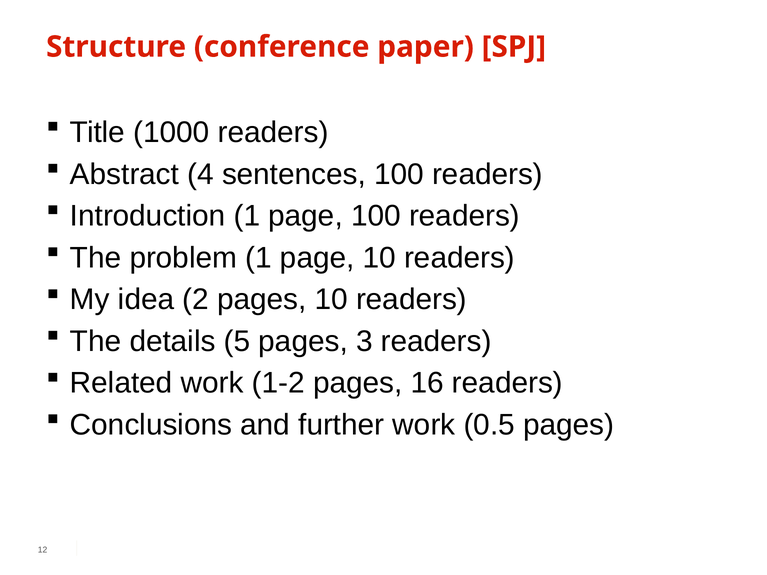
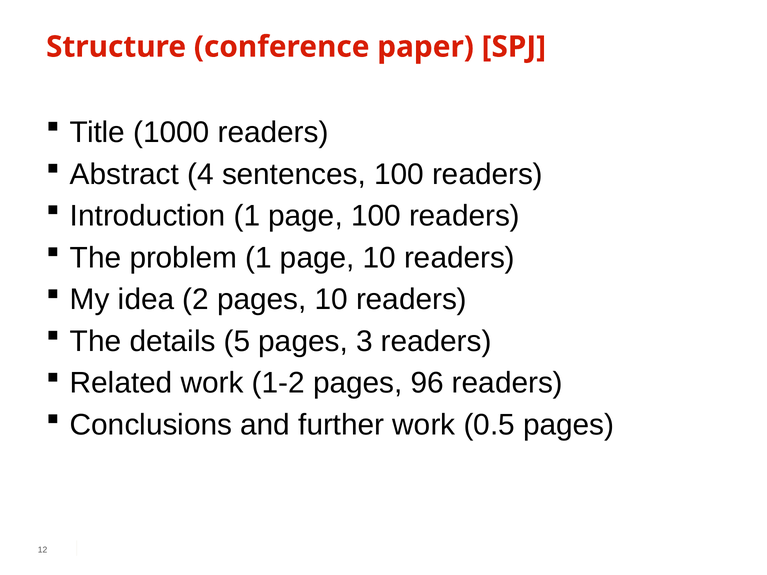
16: 16 -> 96 (427, 383)
